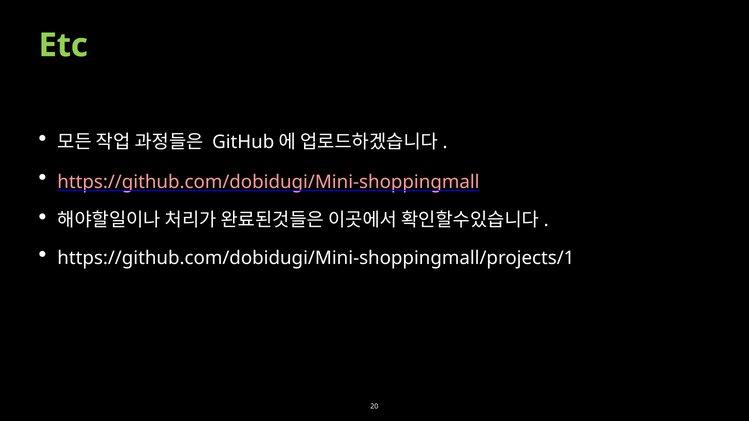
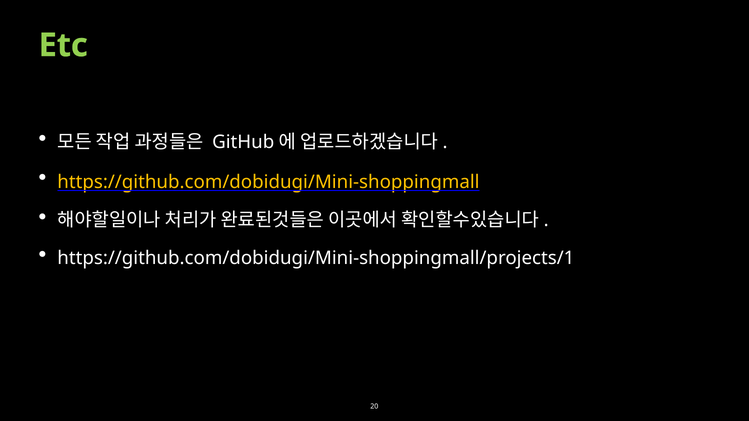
https://github.com/dobidugi/Mini-shoppingmall colour: pink -> yellow (268, 182)
